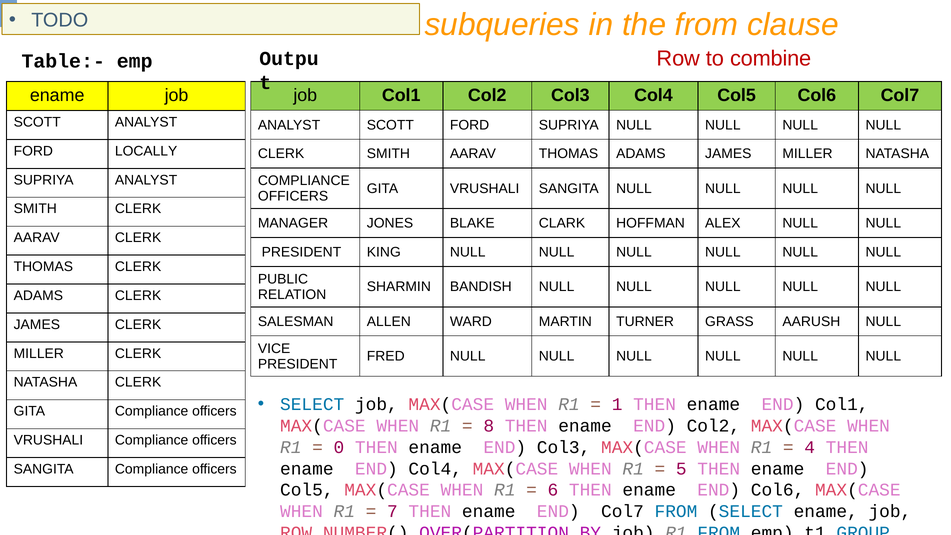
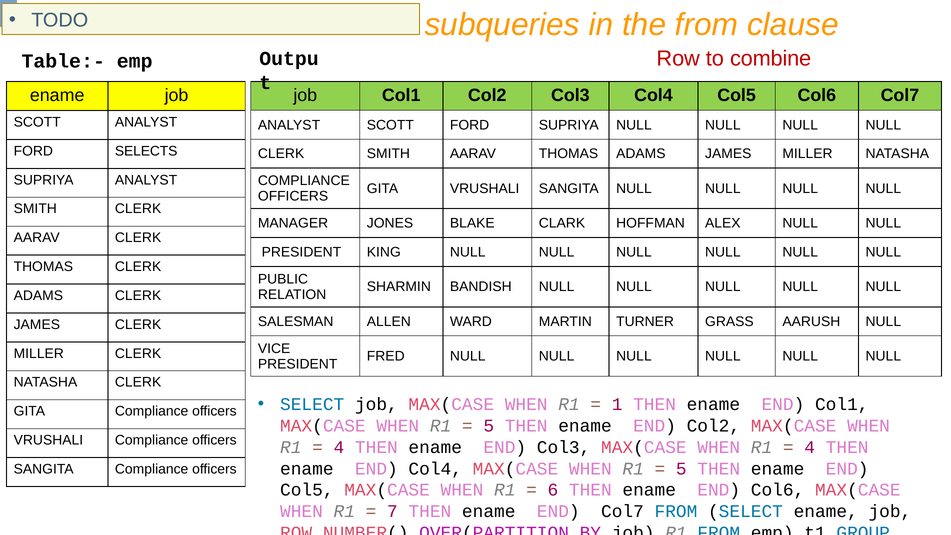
LOCALLY: LOCALLY -> SELECTS (146, 151)
8: 8 -> 5 (489, 426)
0: 0 -> 4 (339, 447)
